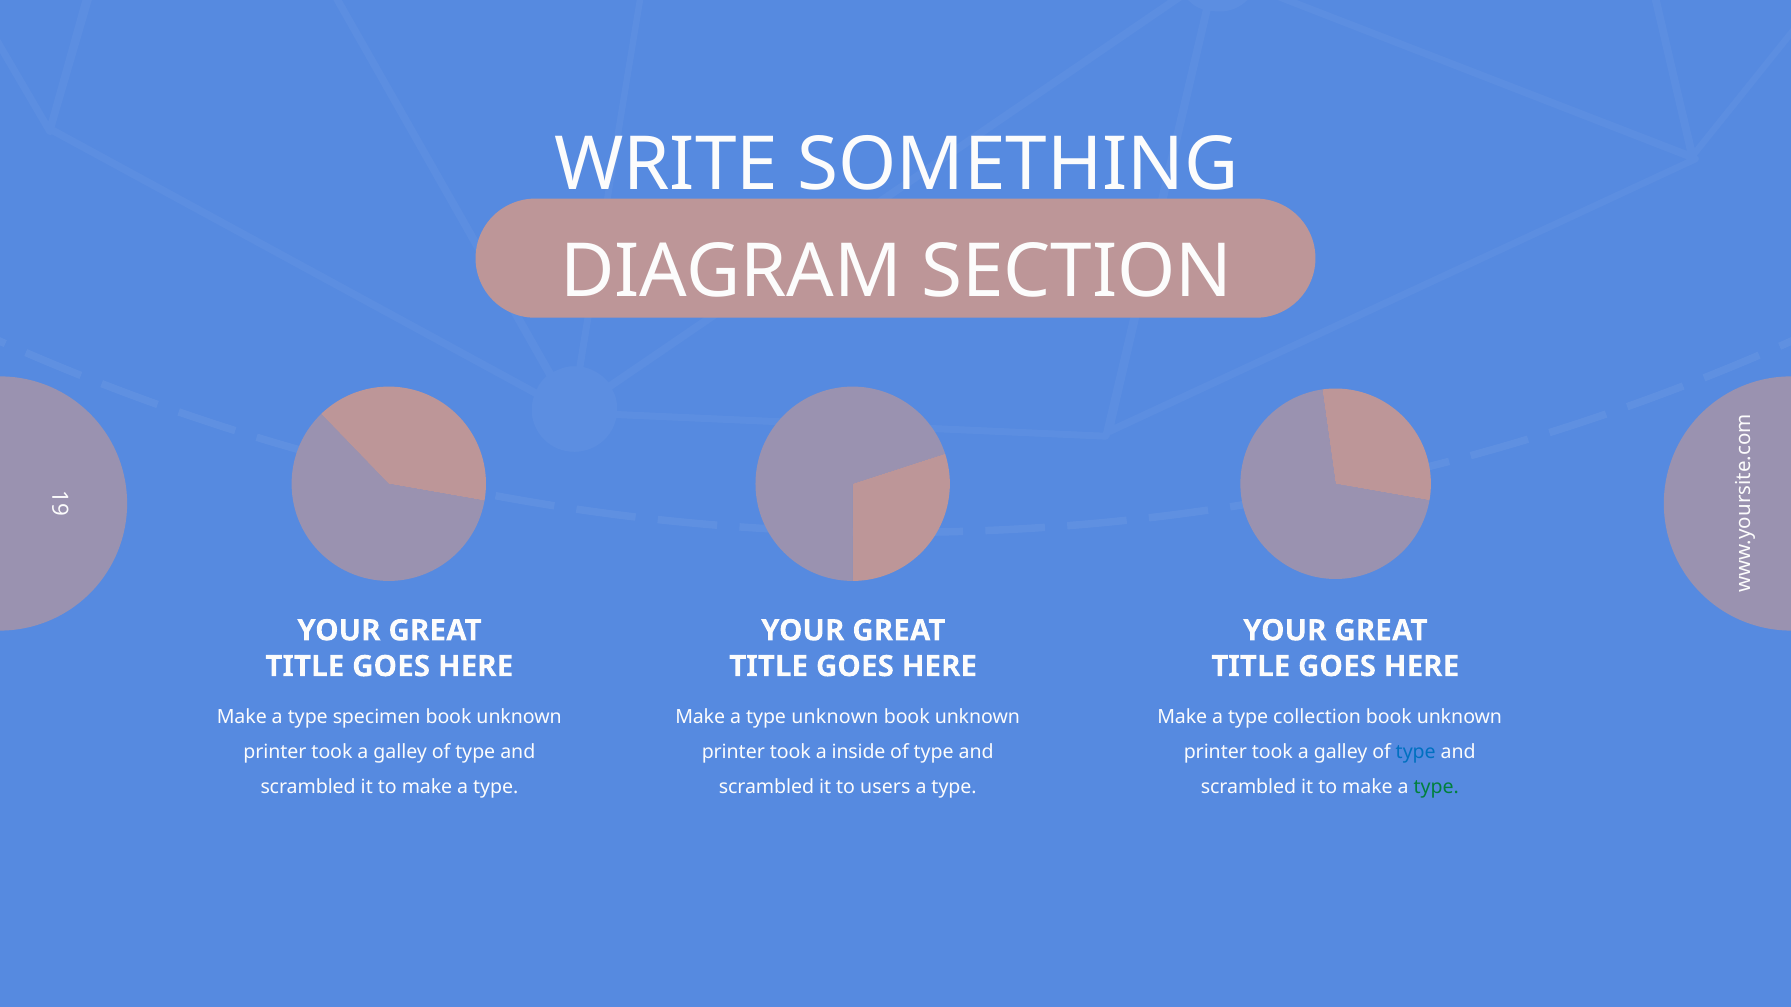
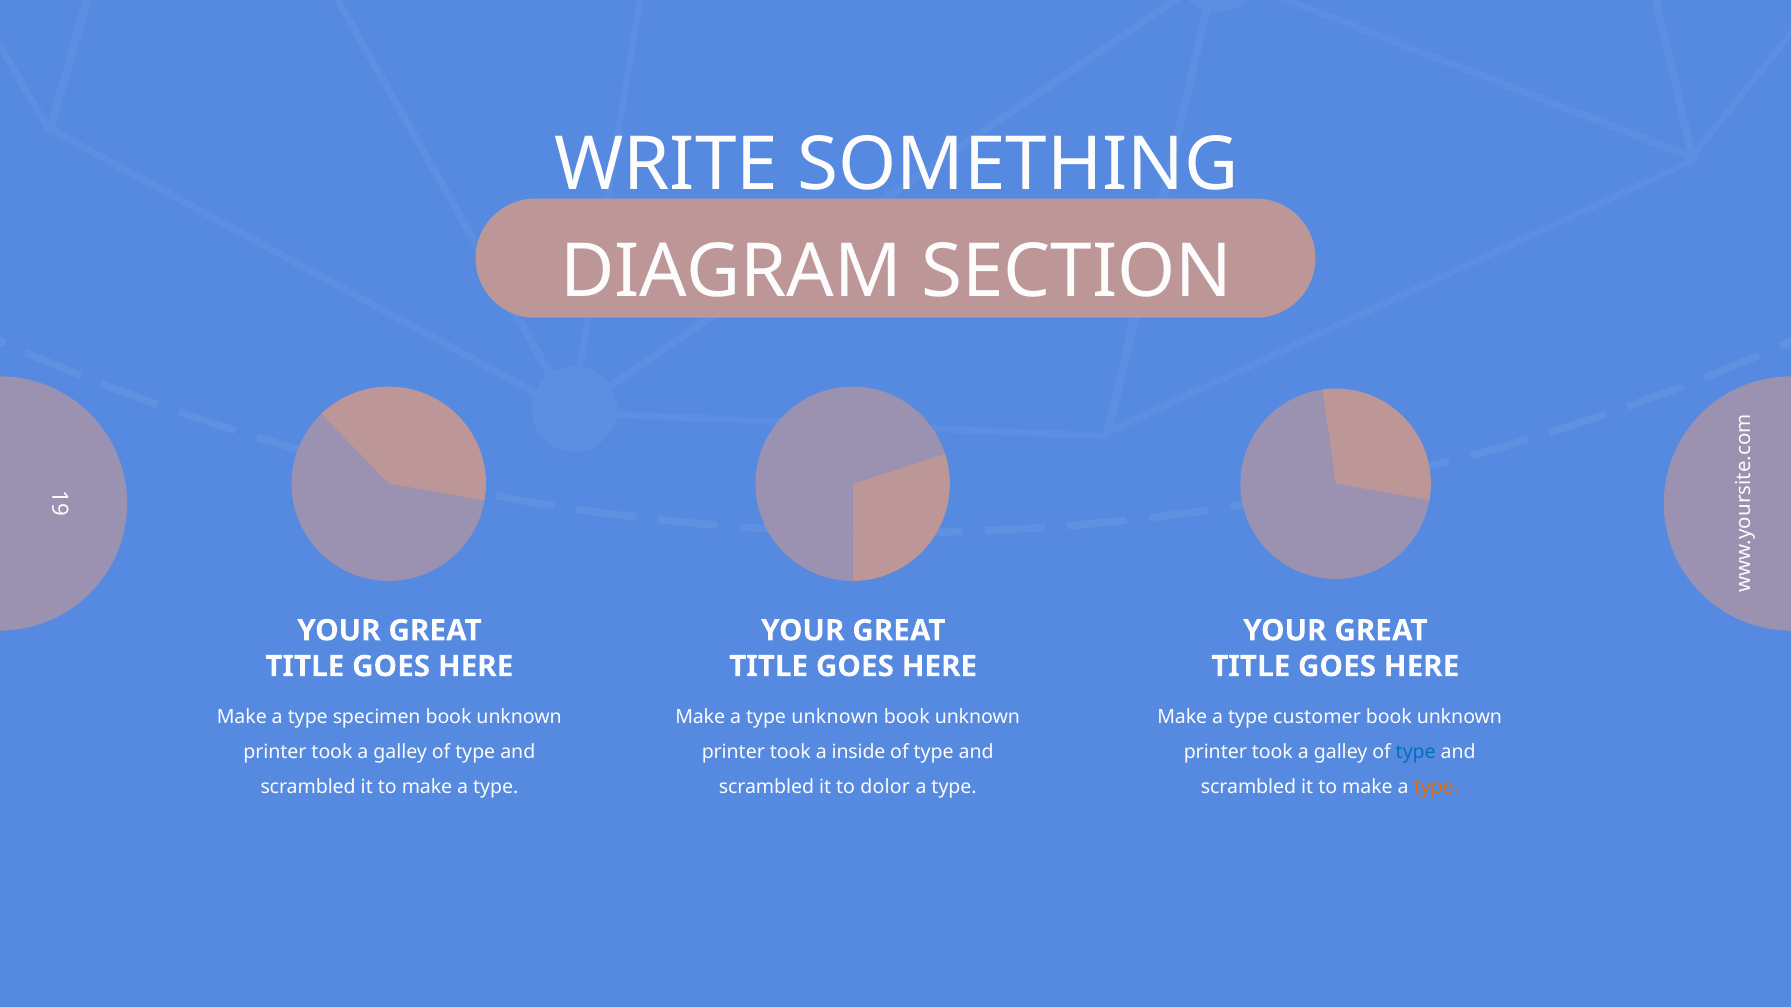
collection: collection -> customer (1317, 717)
users: users -> dolor (885, 788)
type colour: green -> orange (1436, 788)
